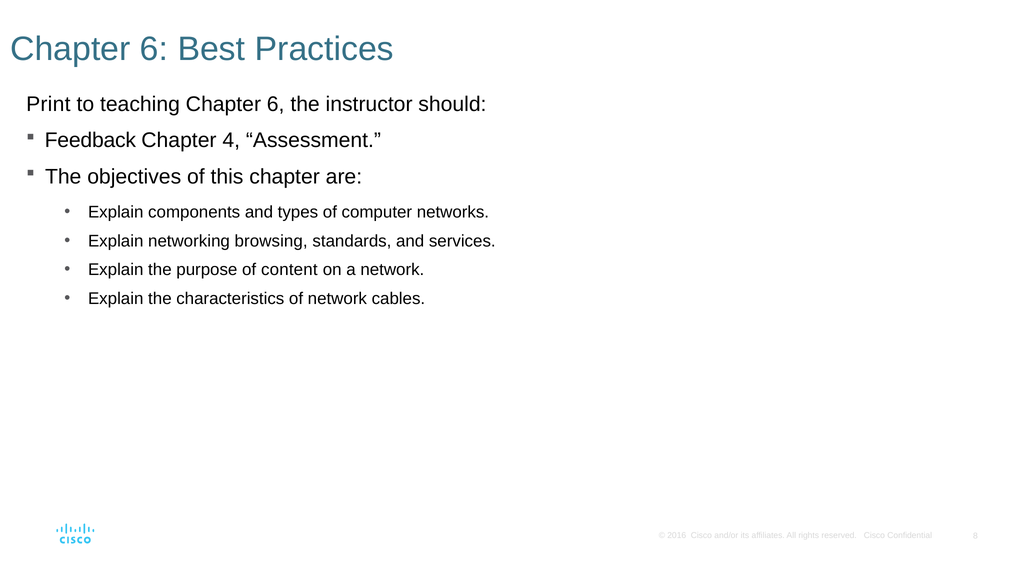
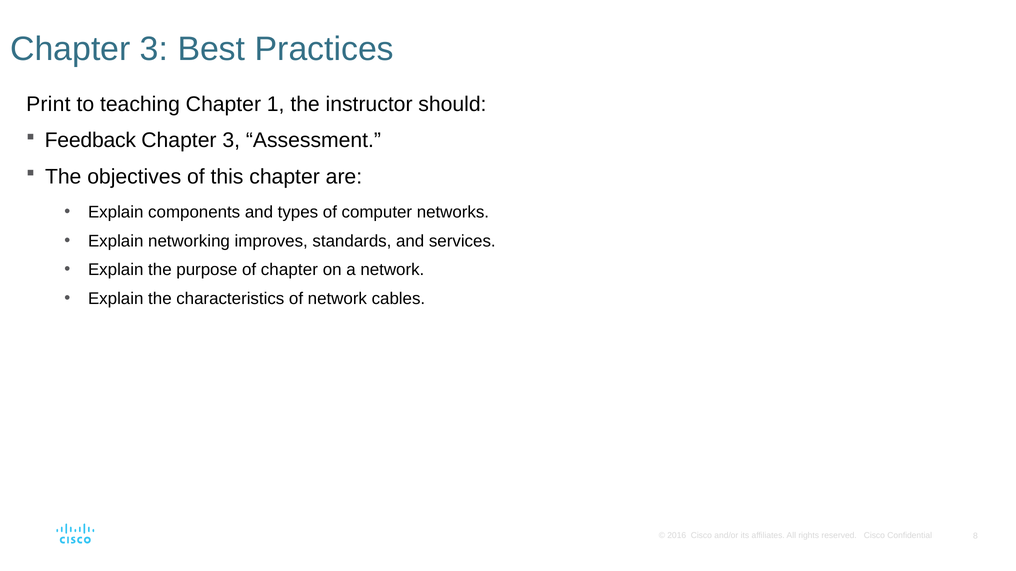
6: 6 -> 3 (154, 49)
teaching Chapter 6: 6 -> 1 (276, 104)
4: 4 -> 3 (231, 141)
browsing: browsing -> improves (271, 241)
of content: content -> chapter (289, 270)
